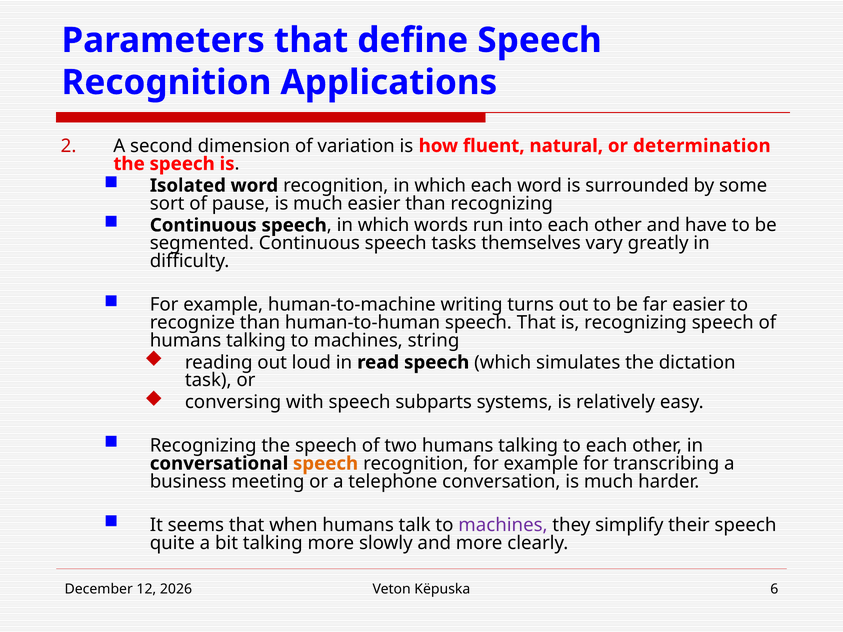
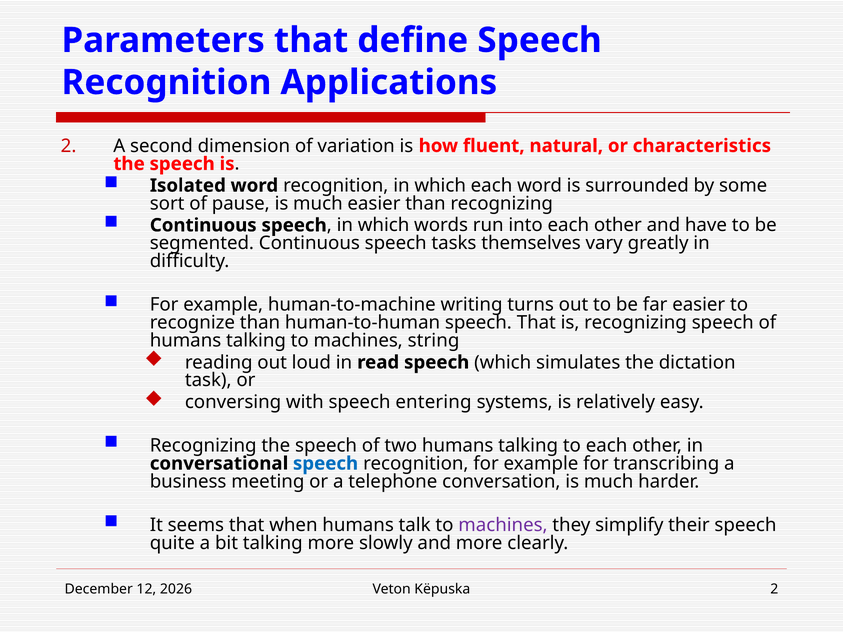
determination: determination -> characteristics (702, 146)
subparts: subparts -> entering (433, 402)
speech colour: orange -> blue (326, 464)
Këpuska 6: 6 -> 2 (774, 589)
